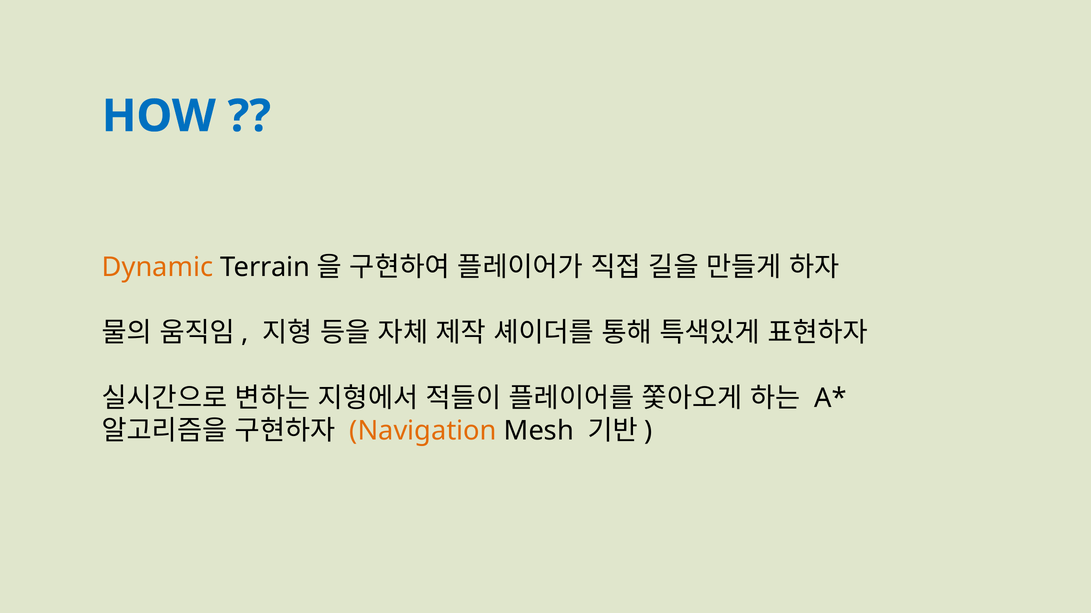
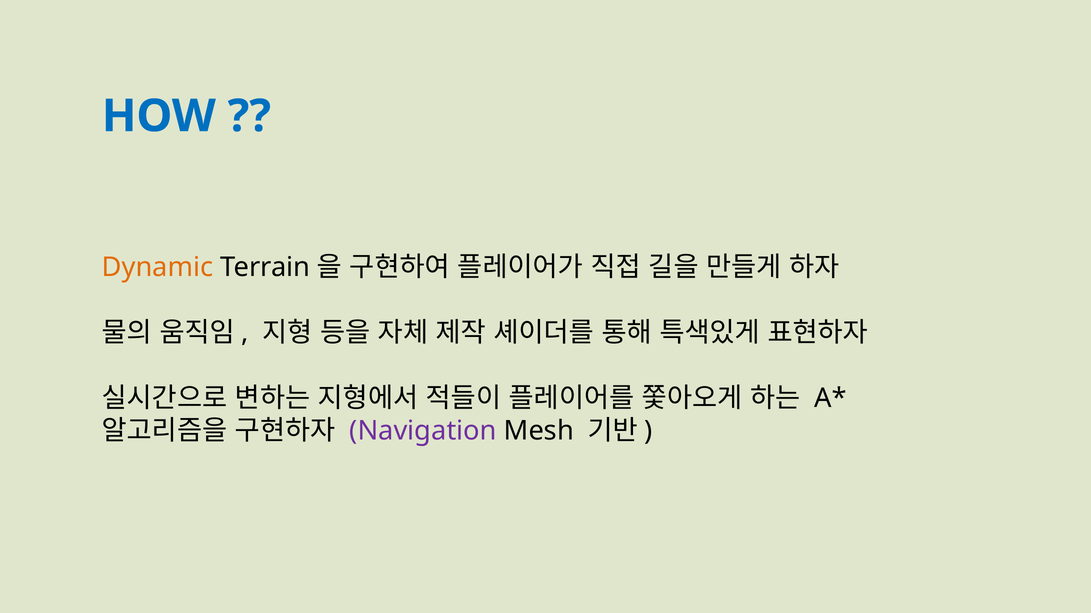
Navigation colour: orange -> purple (423, 431)
